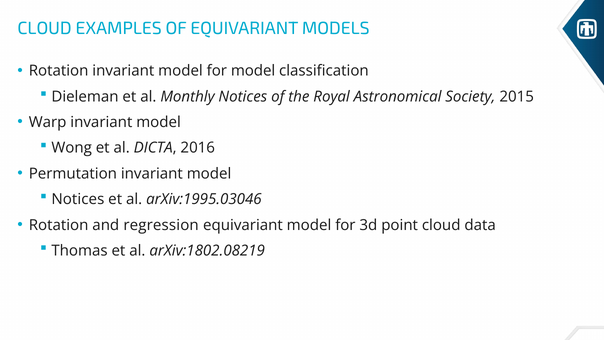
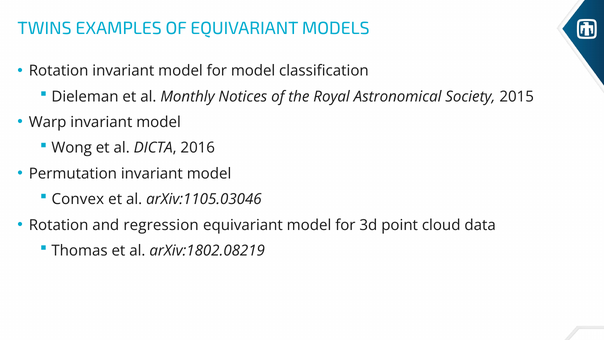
CLOUD: CLOUD -> TWINS (45, 28)
Notices: Notices -> Convex (78, 199)
arXiv:1995.03046: arXiv:1995.03046 -> arXiv:1105.03046 (204, 199)
